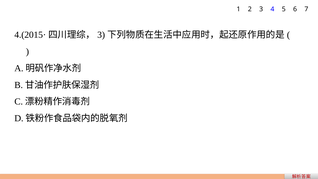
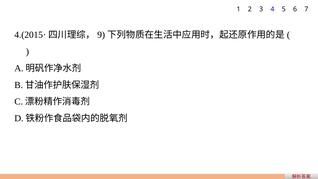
3: 3 -> 9 (101, 35)
